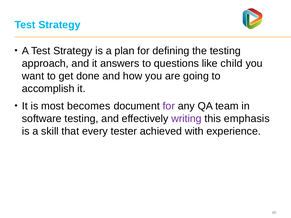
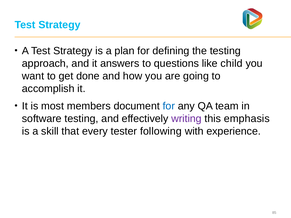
becomes: becomes -> members (89, 106)
for colour: purple -> blue (169, 106)
achieved: achieved -> following (161, 131)
